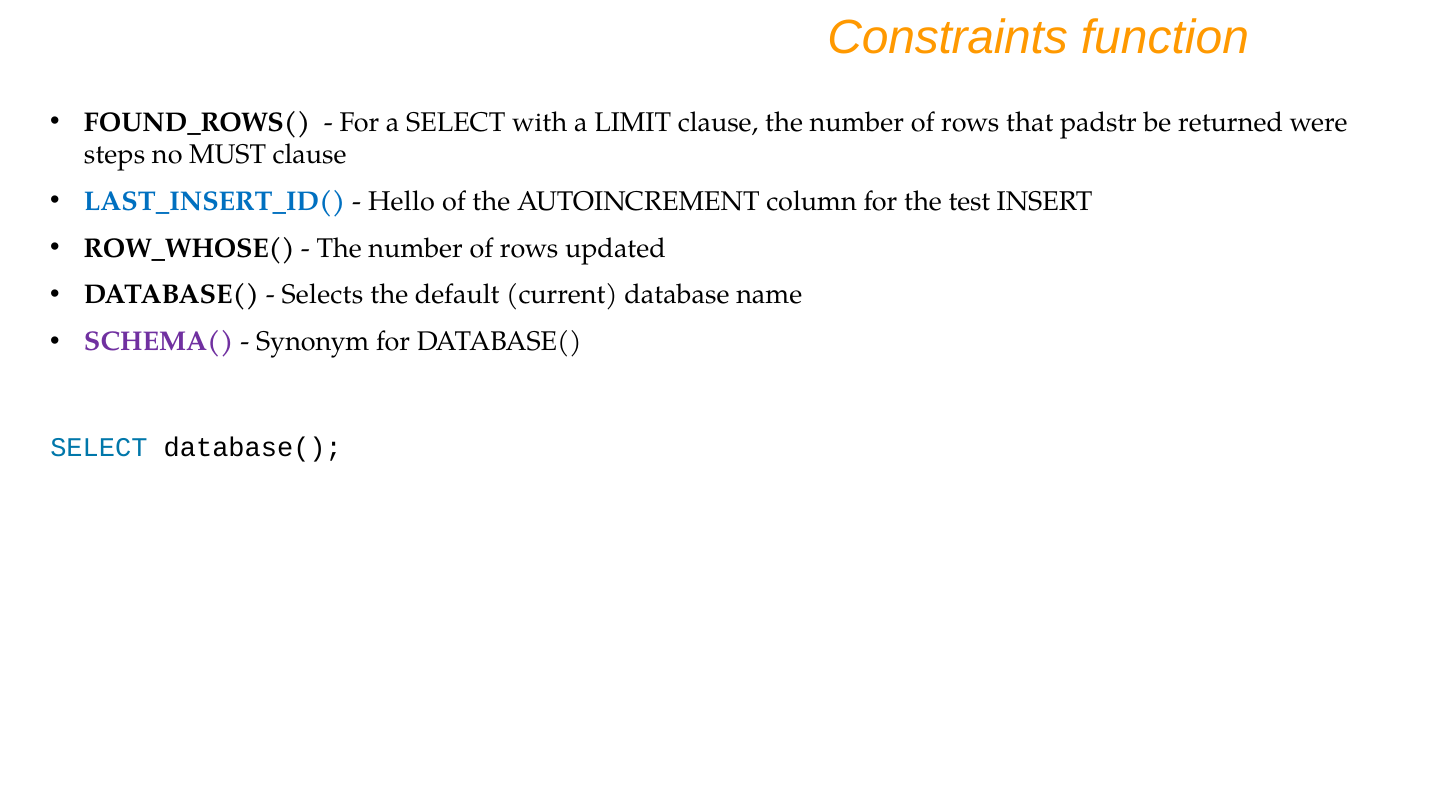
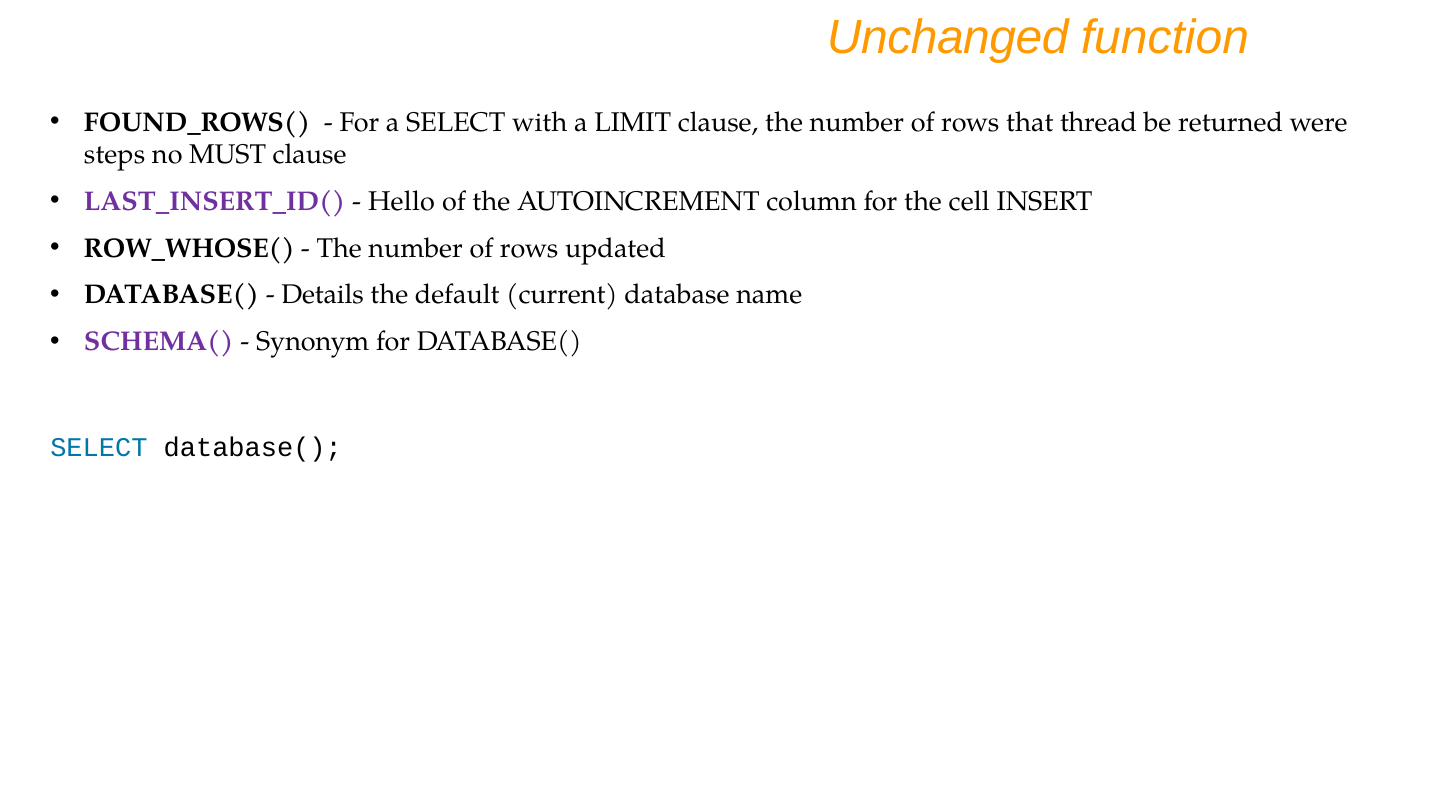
Constraints: Constraints -> Unchanged (948, 37)
padstr: padstr -> thread (1099, 122)
LAST_INSERT_ID( colour: blue -> purple (215, 201)
test: test -> cell (969, 201)
Selects: Selects -> Details (323, 295)
